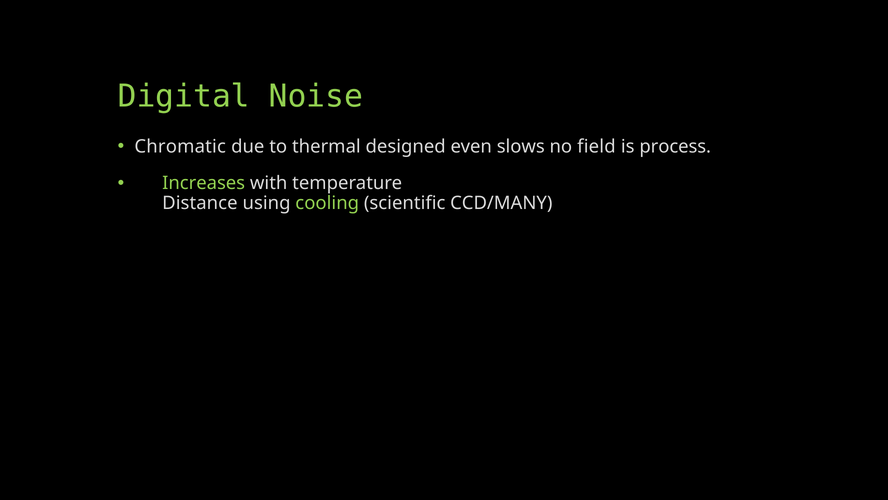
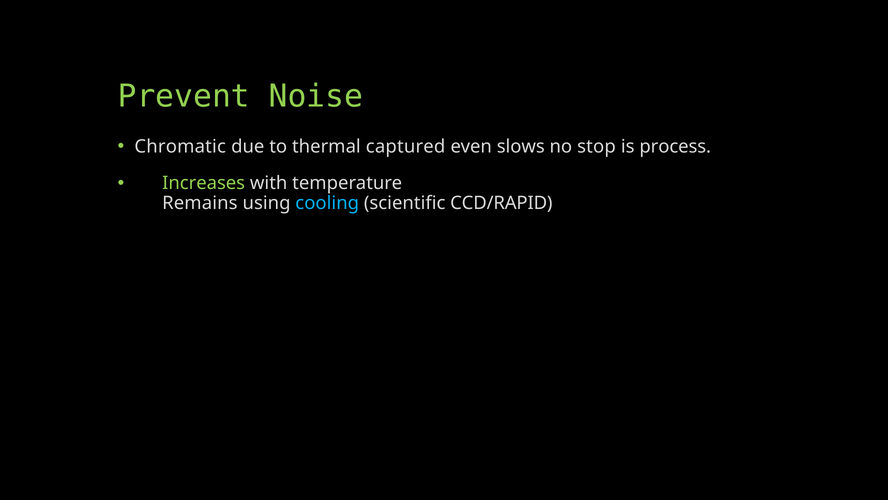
Digital: Digital -> Prevent (184, 96)
designed: designed -> captured (406, 146)
field: field -> stop (596, 146)
Distance: Distance -> Remains (200, 203)
cooling colour: light green -> light blue (327, 203)
CCD/MANY: CCD/MANY -> CCD/RAPID (501, 203)
